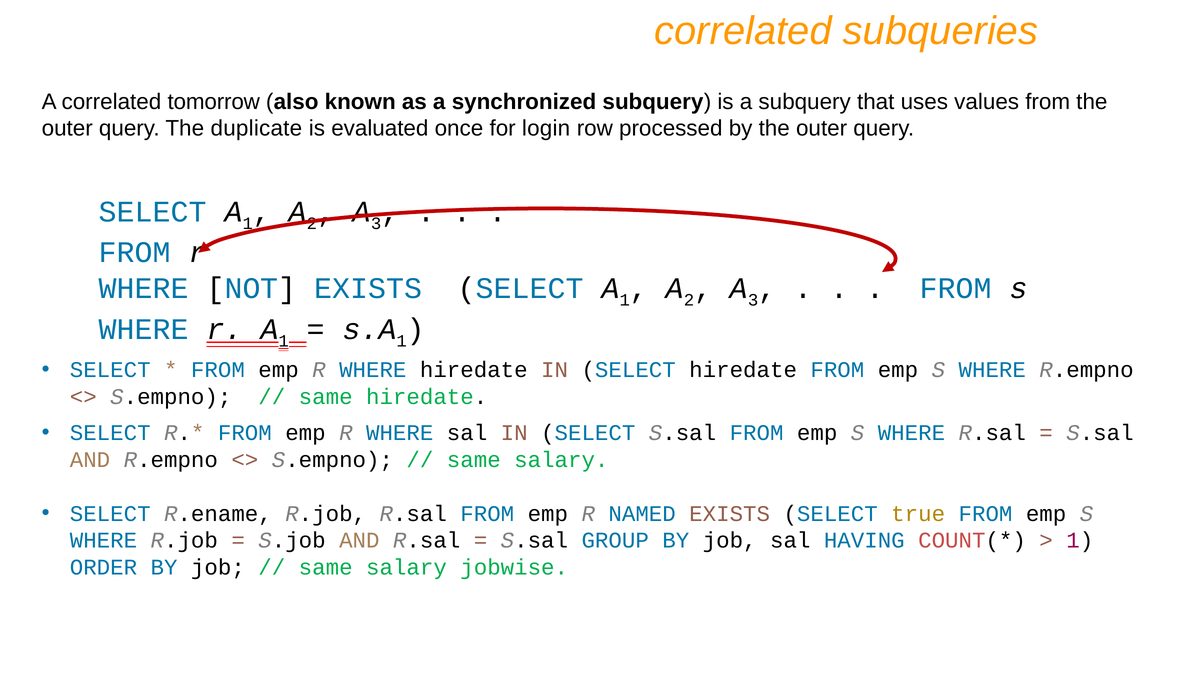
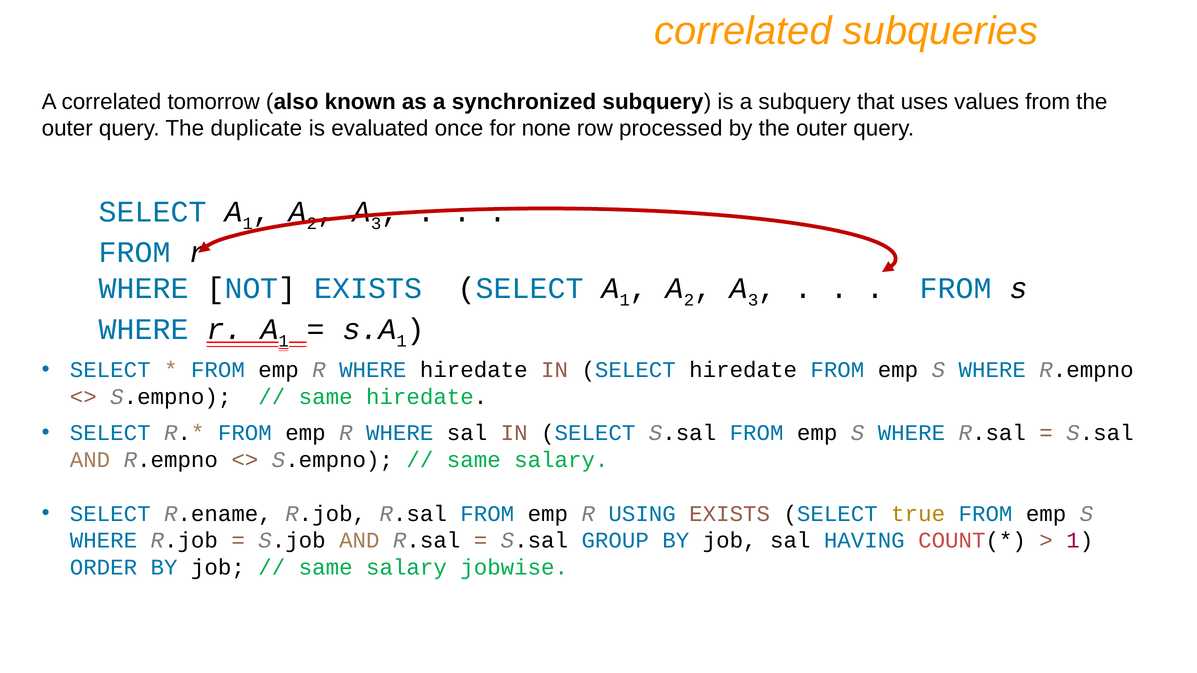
login: login -> none (546, 129)
NAMED: NAMED -> USING (642, 514)
